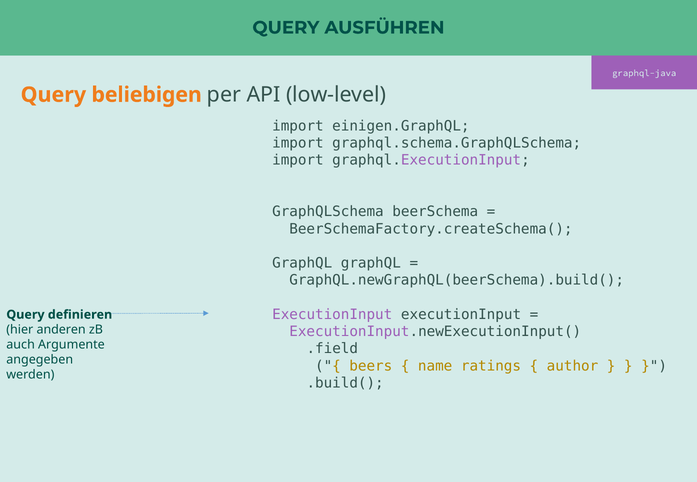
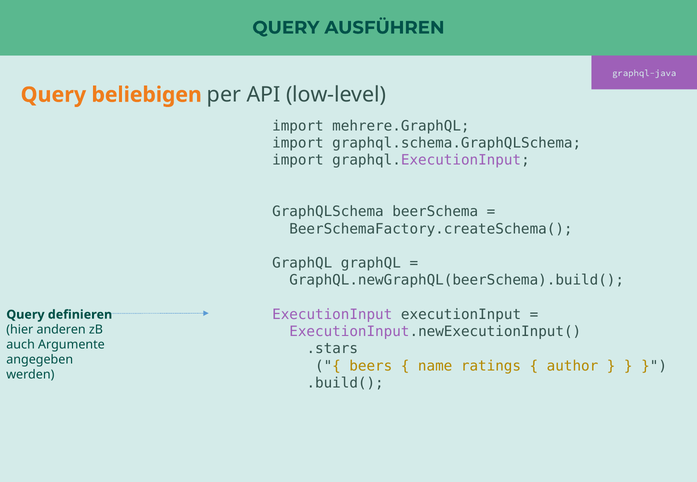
einigen.GraphQL: einigen.GraphQL -> mehrere.GraphQL (401, 126)
.field: .field -> .stars (332, 349)
